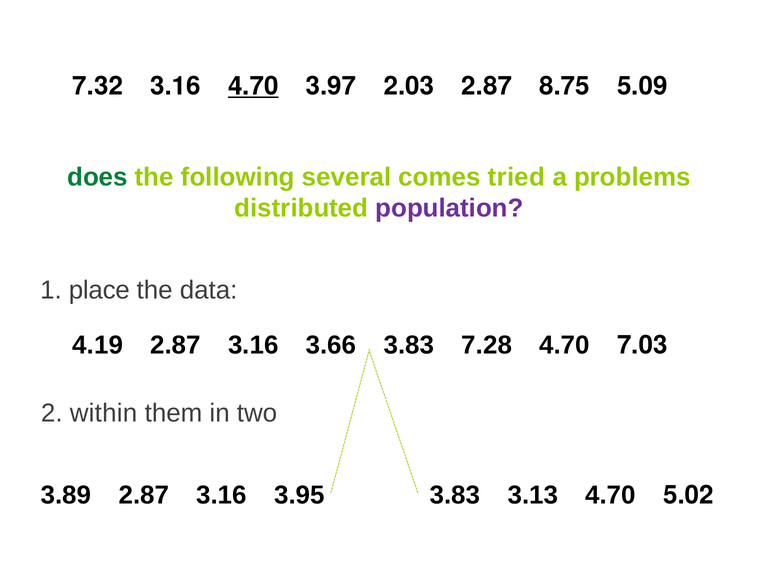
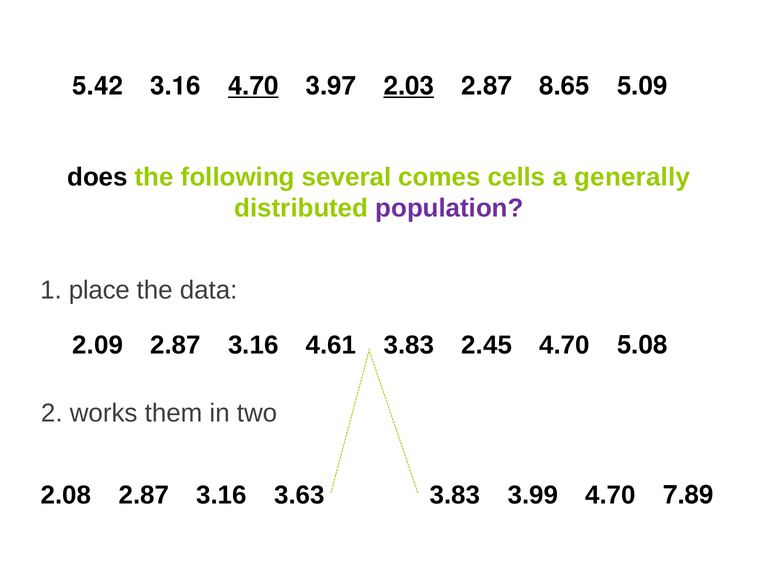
7.32: 7.32 -> 5.42 (98, 86)
2.03 underline: none -> present (409, 86)
8.75: 8.75 -> 8.65 (565, 86)
does colour: green -> black (97, 177)
tried: tried -> cells (517, 177)
problems: problems -> generally (632, 177)
4.19: 4.19 -> 2.09 (98, 345)
3.66: 3.66 -> 4.61 (331, 345)
7.28: 7.28 -> 2.45 (487, 345)
7.03: 7.03 -> 5.08 (642, 345)
within: within -> works (104, 413)
3.89: 3.89 -> 2.08 (66, 495)
3.95: 3.95 -> 3.63 (299, 495)
3.13: 3.13 -> 3.99 (533, 495)
5.02: 5.02 -> 7.89 (688, 495)
